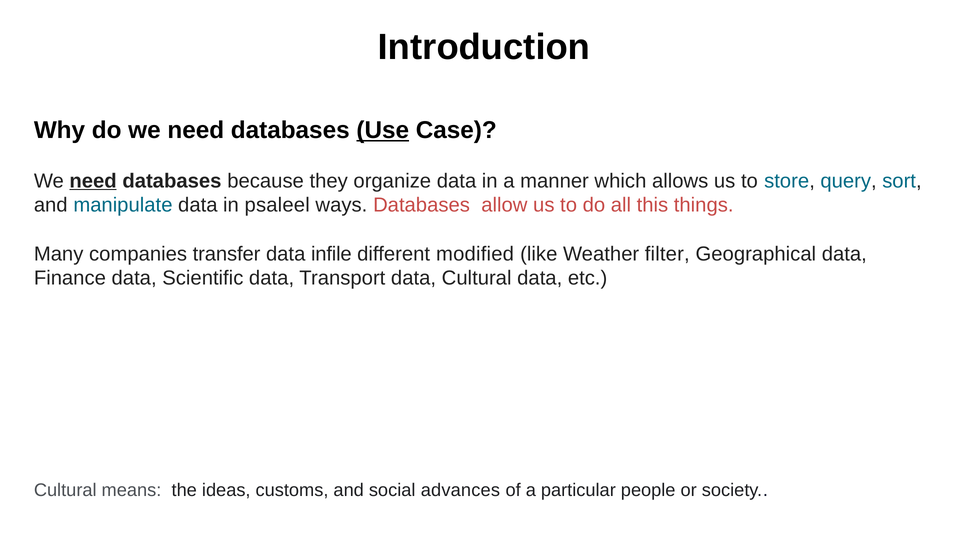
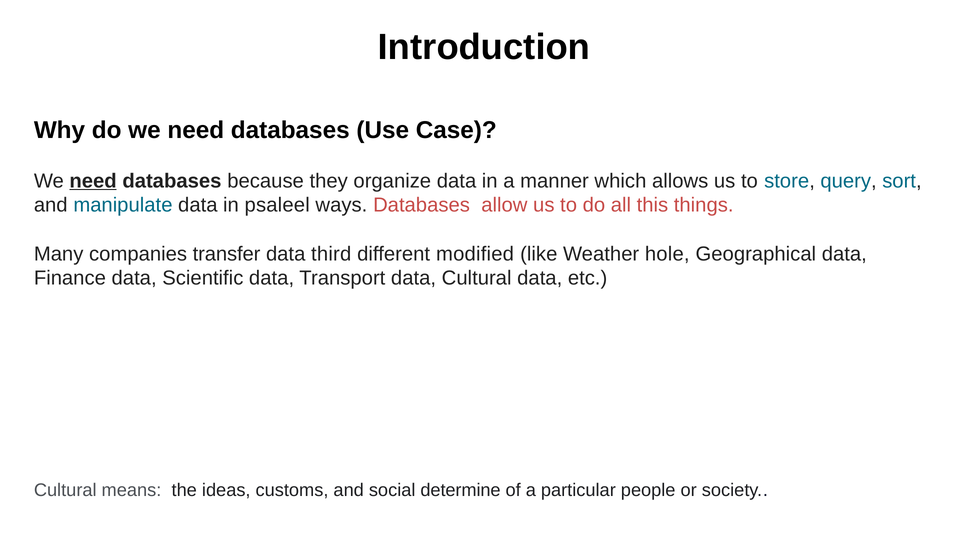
Use underline: present -> none (383, 130)
infile: infile -> third (331, 254)
filter: filter -> hole (667, 254)
advances: advances -> determine (461, 490)
